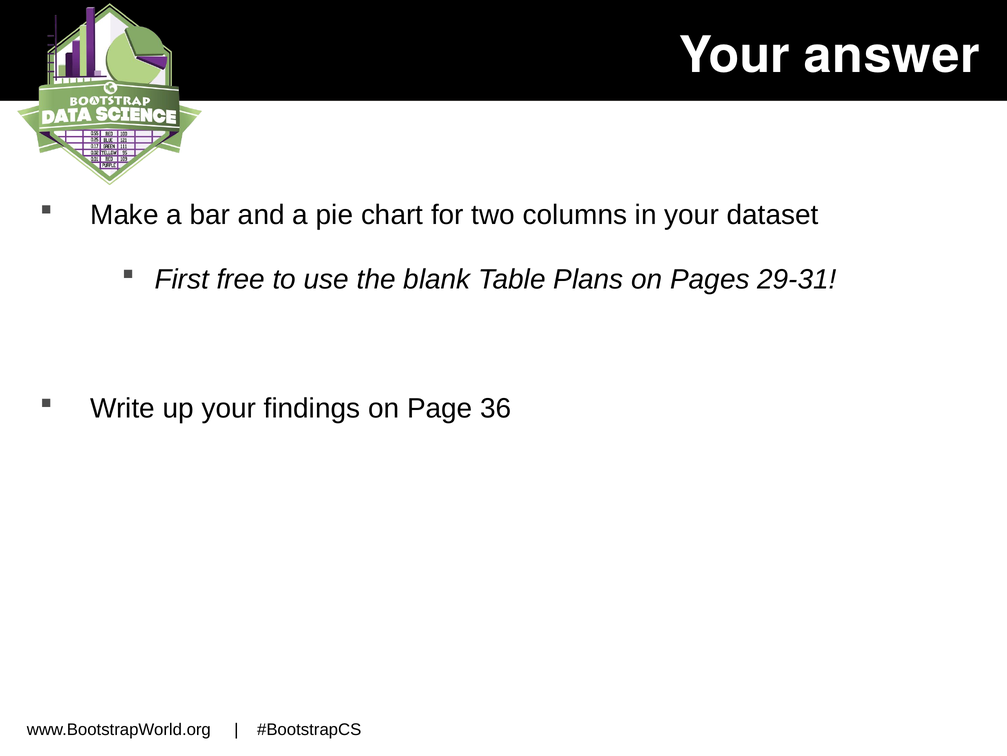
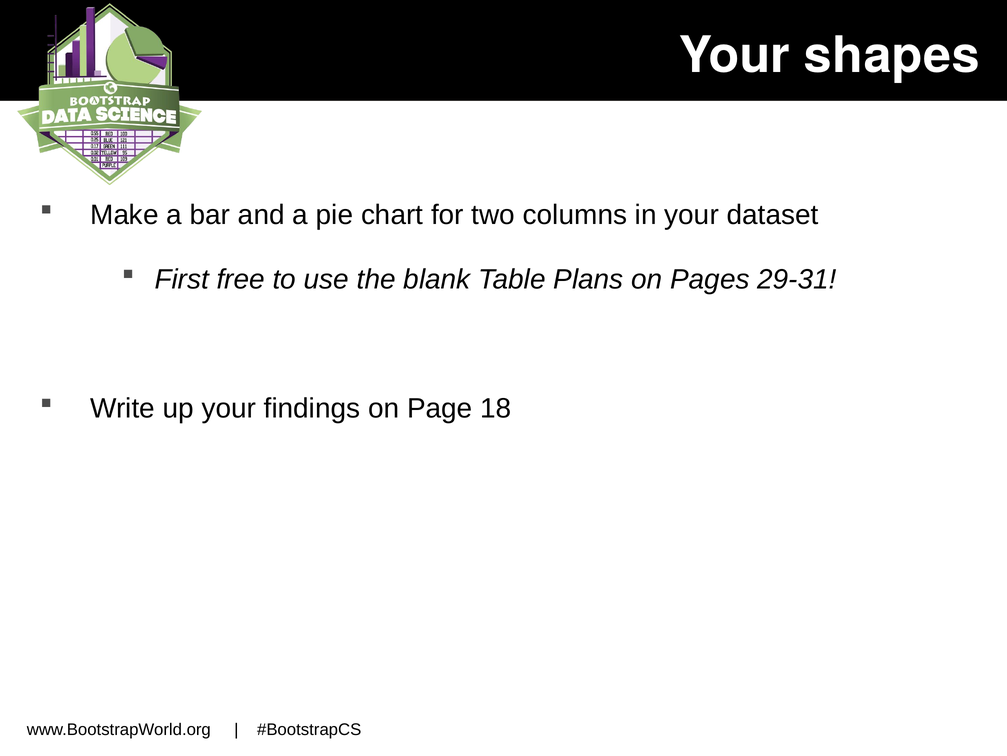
answer: answer -> shapes (892, 55)
36: 36 -> 18 (496, 408)
